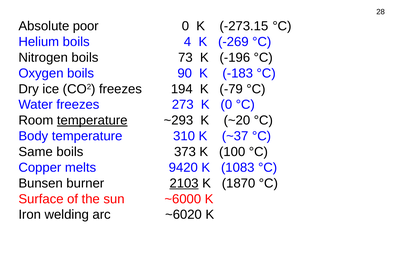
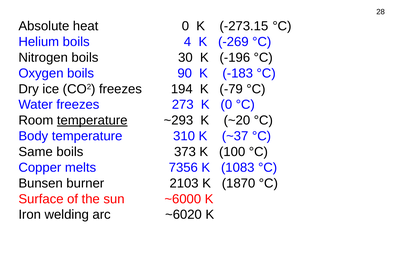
poor: poor -> heat (86, 26)
73: 73 -> 30 (185, 58)
9420: 9420 -> 7356 (183, 168)
2103 underline: present -> none (184, 183)
